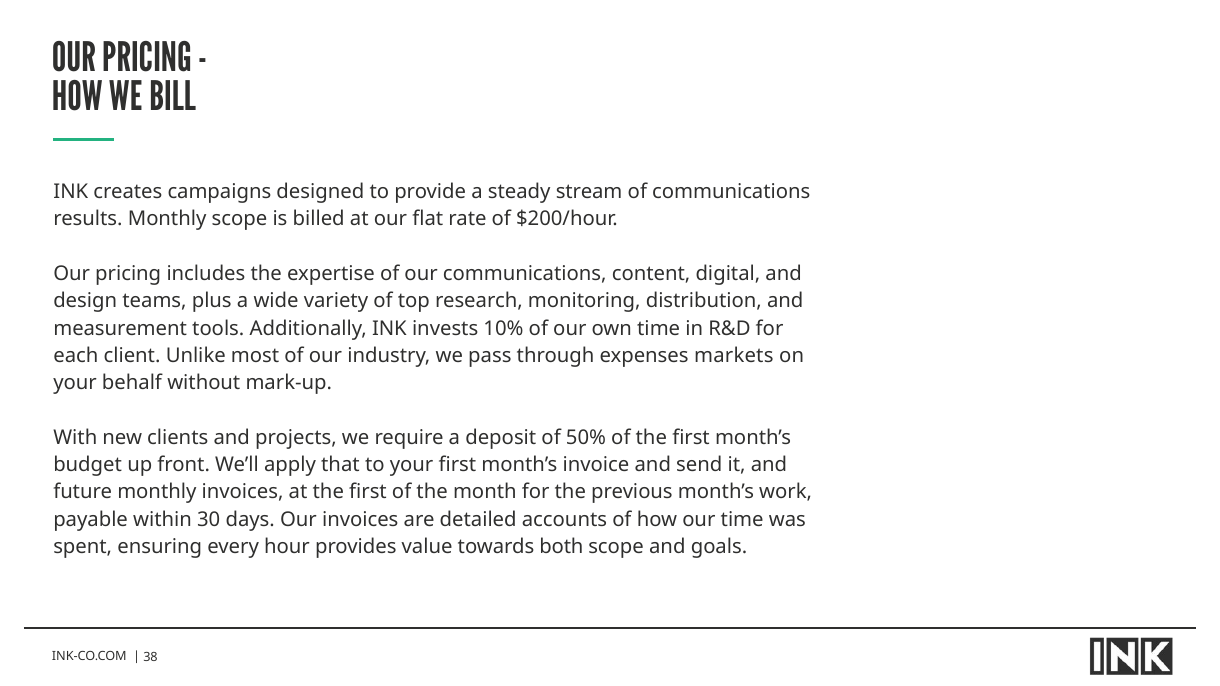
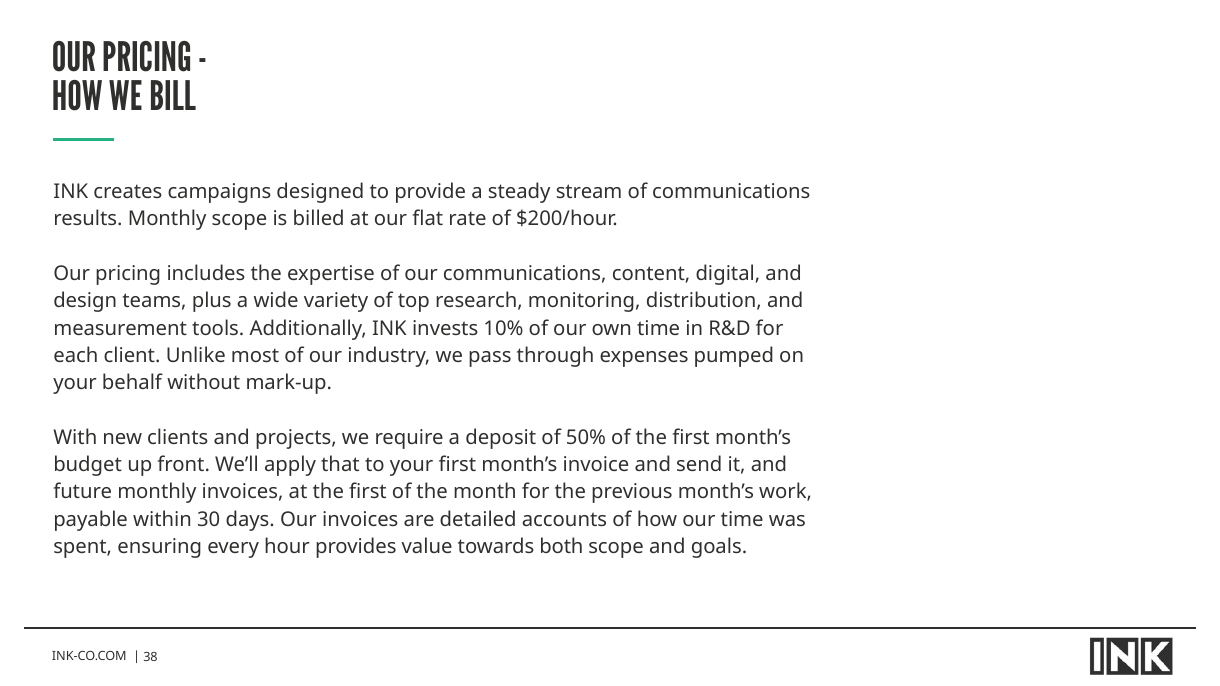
markets: markets -> pumped (734, 356)
